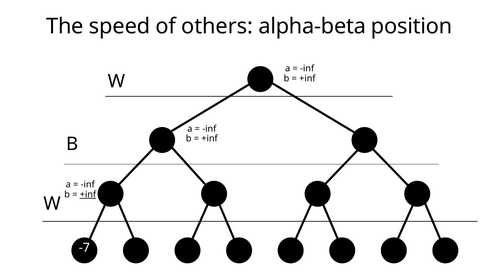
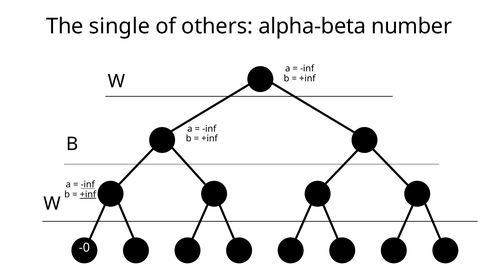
speed: speed -> single (119, 26)
position: position -> number (412, 26)
inf underline: none -> present (88, 185)
-7: -7 -> -0 (84, 248)
